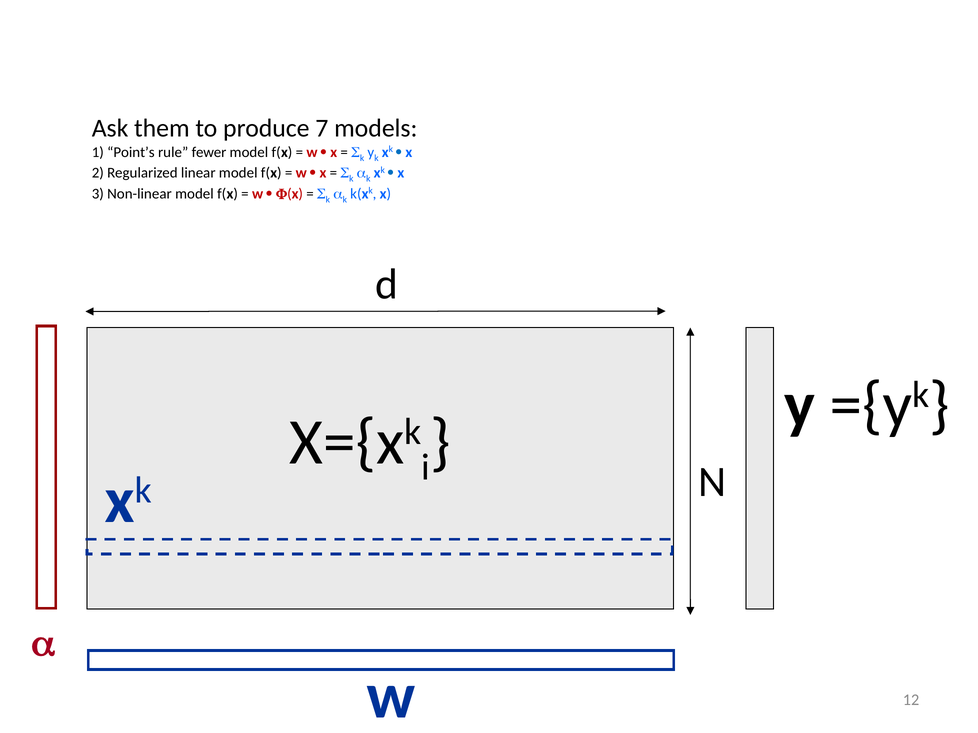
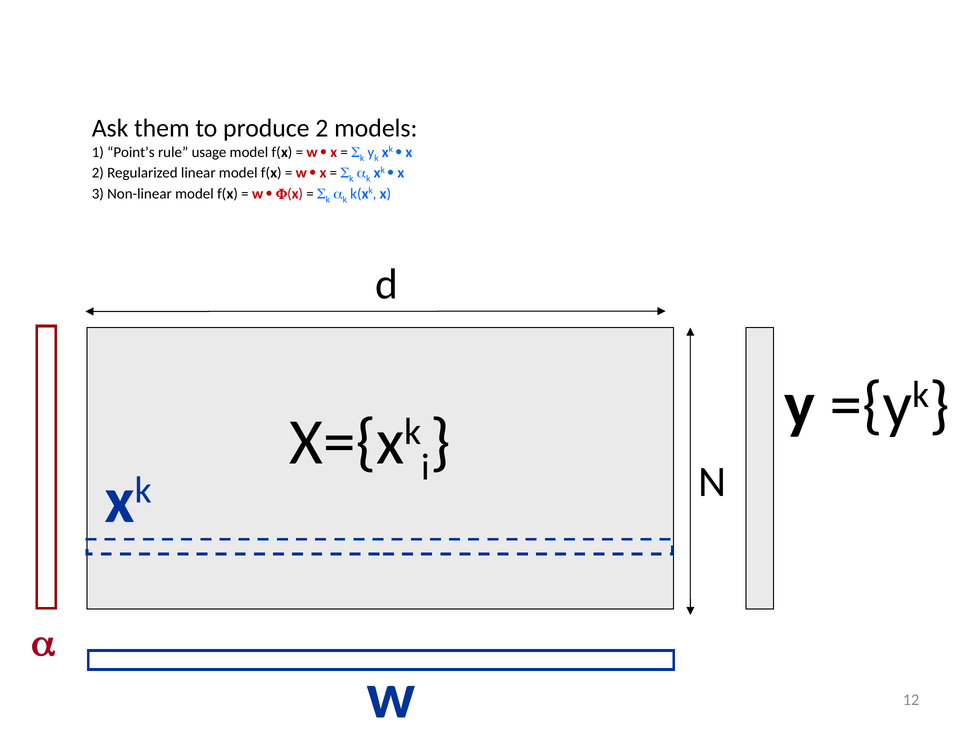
produce 7: 7 -> 2 (322, 129)
fewer: fewer -> usage (209, 152)
